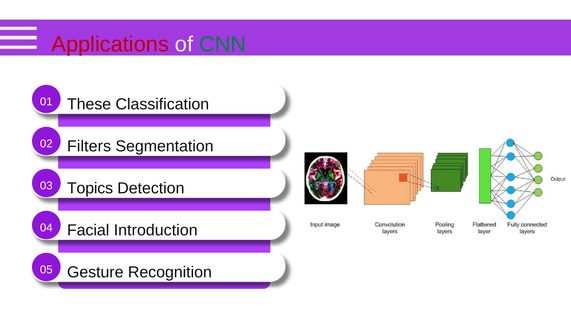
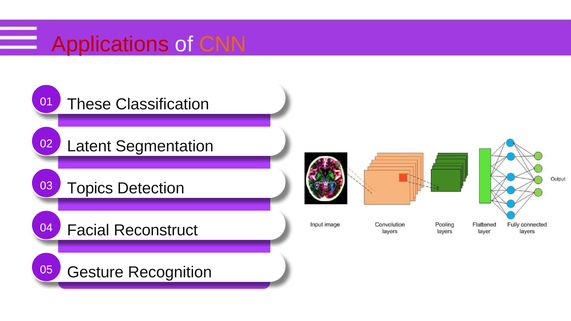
CNN colour: green -> orange (223, 44)
Filters: Filters -> Latent (89, 146)
Introduction: Introduction -> Reconstruct (156, 230)
